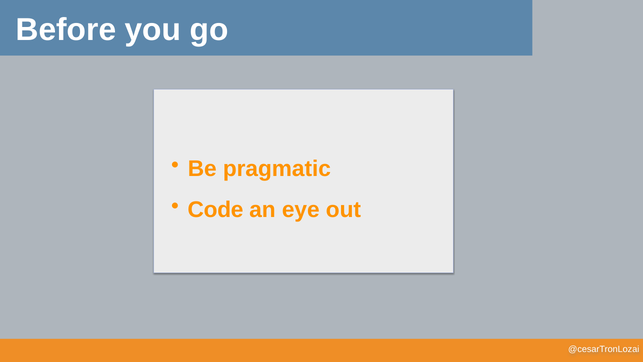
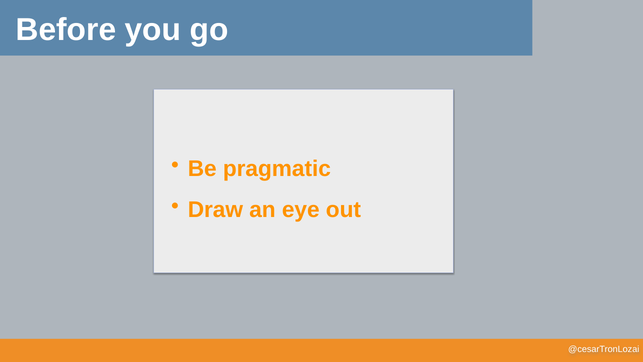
Code: Code -> Draw (215, 210)
